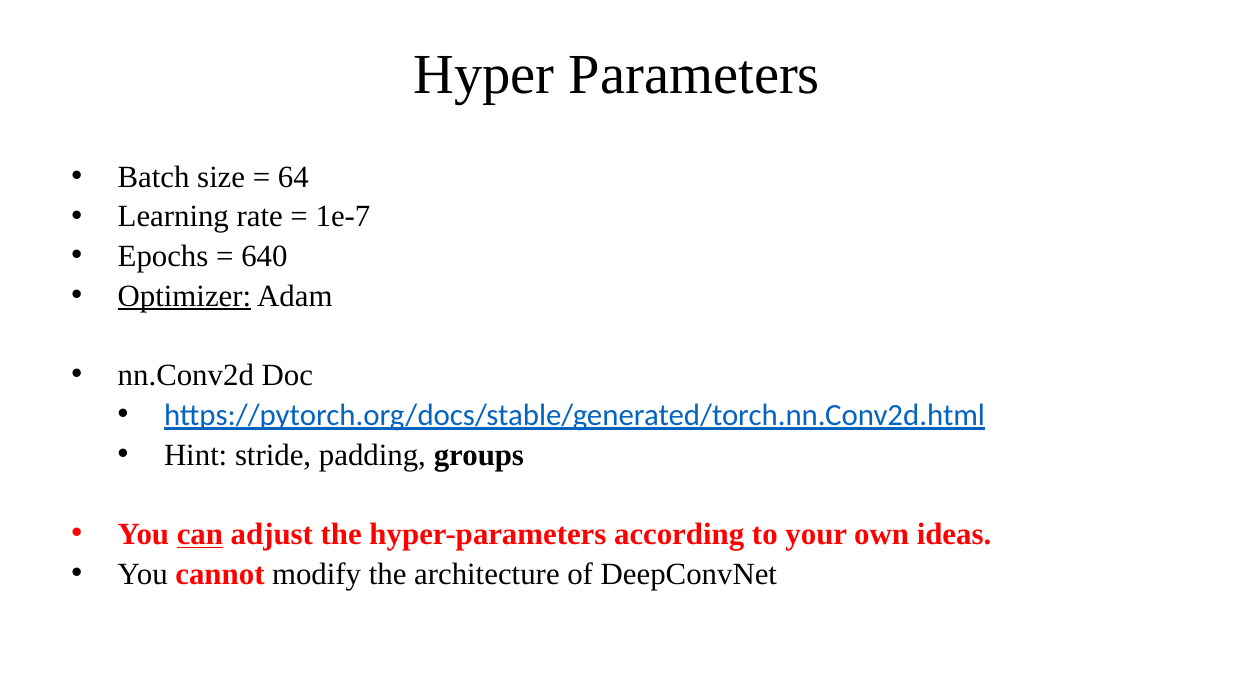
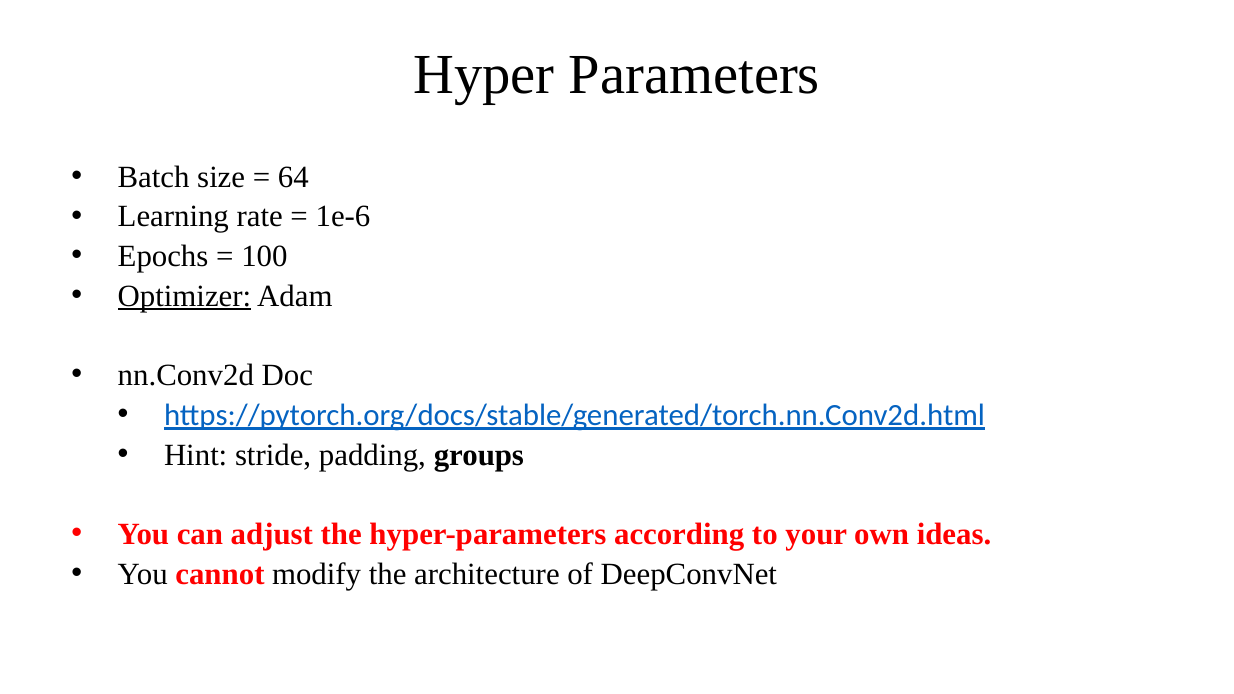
1e-7: 1e-7 -> 1e-6 (343, 217)
640: 640 -> 100 (264, 256)
can underline: present -> none (200, 534)
